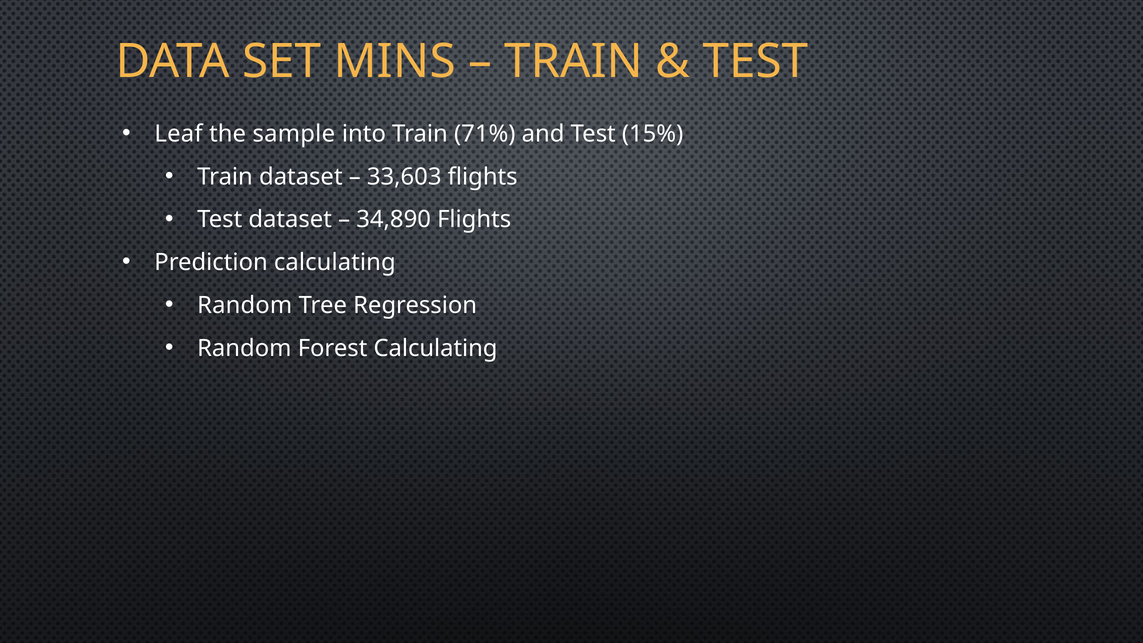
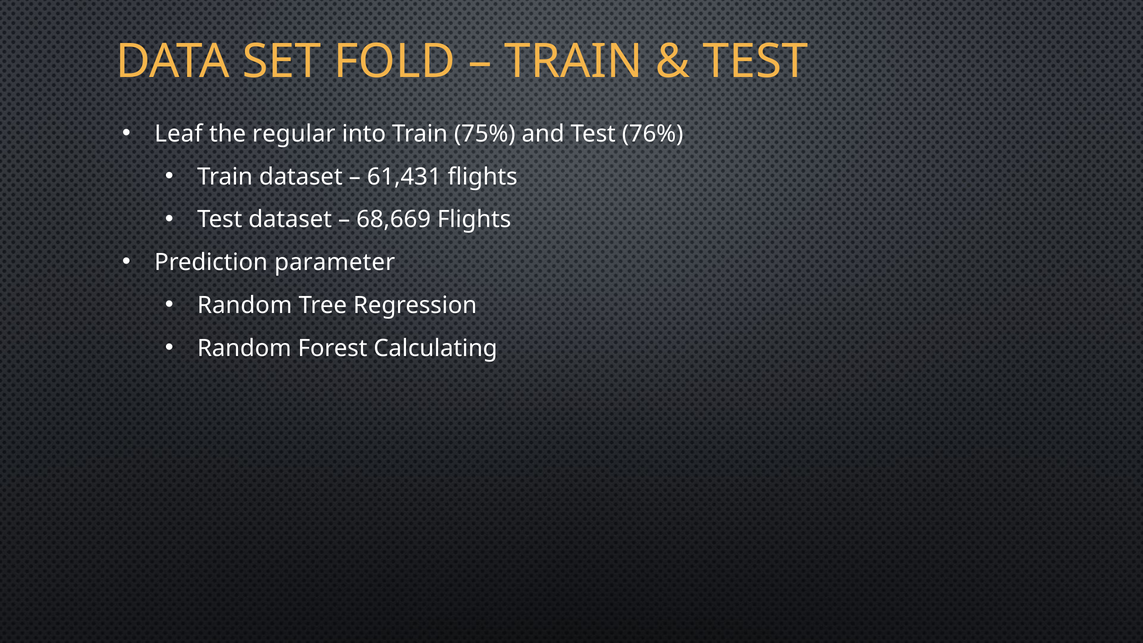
MINS: MINS -> FOLD (395, 62)
sample: sample -> regular (294, 134)
71%: 71% -> 75% (485, 134)
15%: 15% -> 76% (653, 134)
33,603: 33,603 -> 61,431 (404, 177)
34,890: 34,890 -> 68,669 (394, 220)
Prediction calculating: calculating -> parameter (335, 262)
